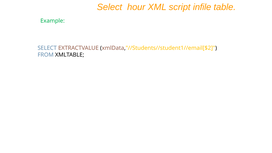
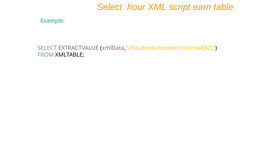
infile: infile -> earn (202, 7)
